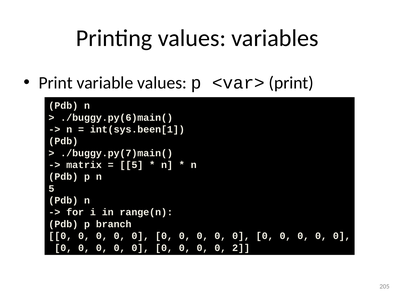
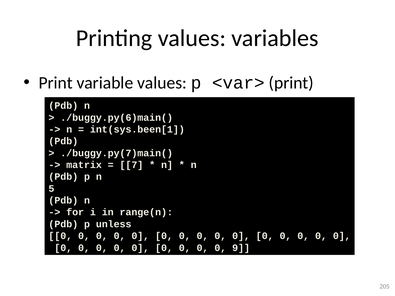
5: 5 -> 7 (131, 165)
branch: branch -> unless (114, 224)
2: 2 -> 9 (241, 248)
